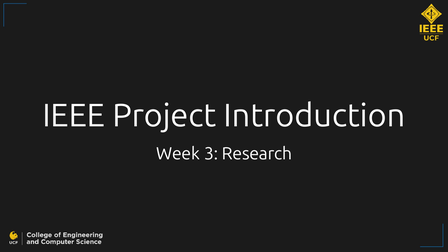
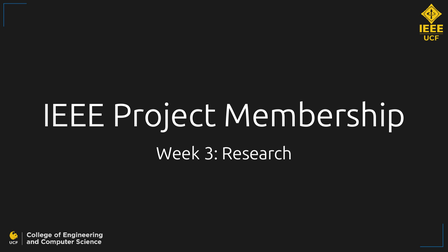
Introduction: Introduction -> Membership (315, 116)
